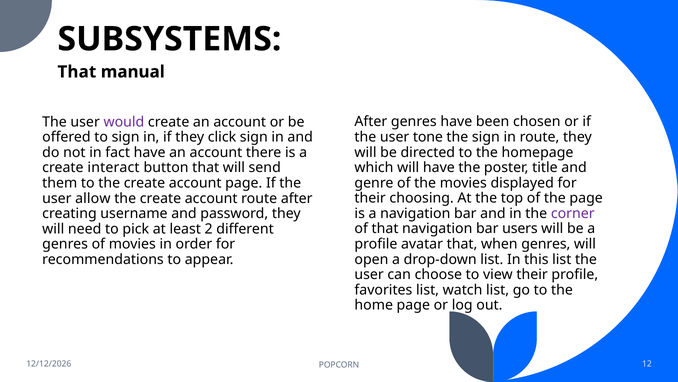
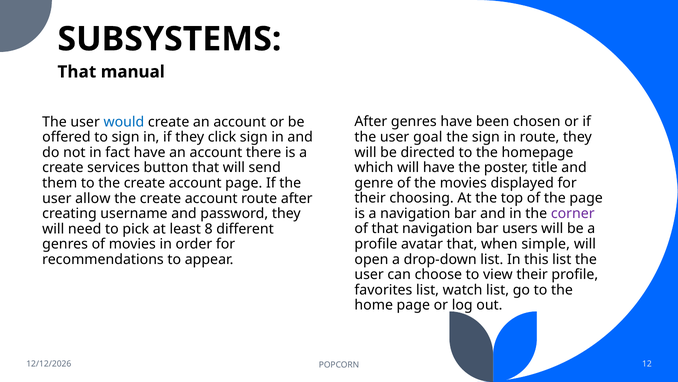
would colour: purple -> blue (124, 122)
tone: tone -> goal (428, 137)
interact: interact -> services (114, 167)
2: 2 -> 8 (209, 229)
when genres: genres -> simple (546, 244)
